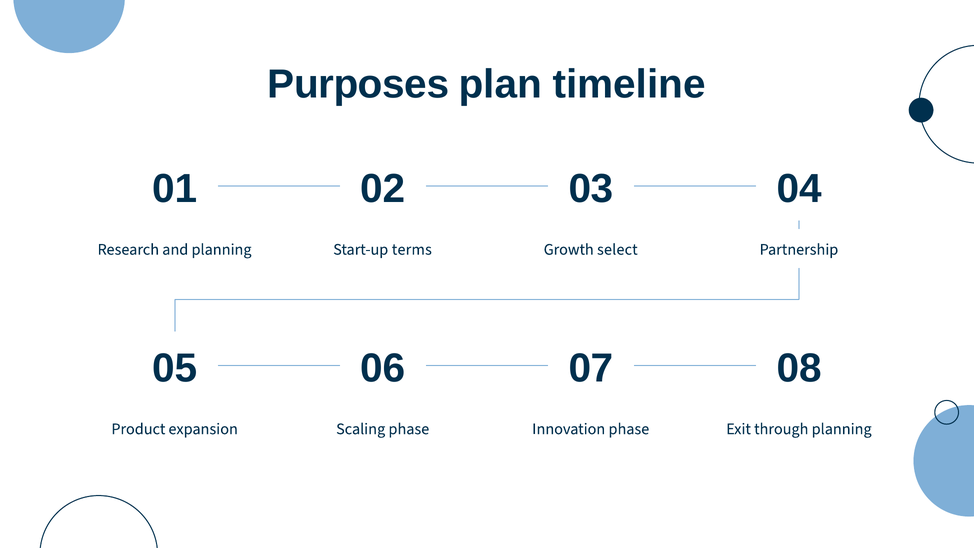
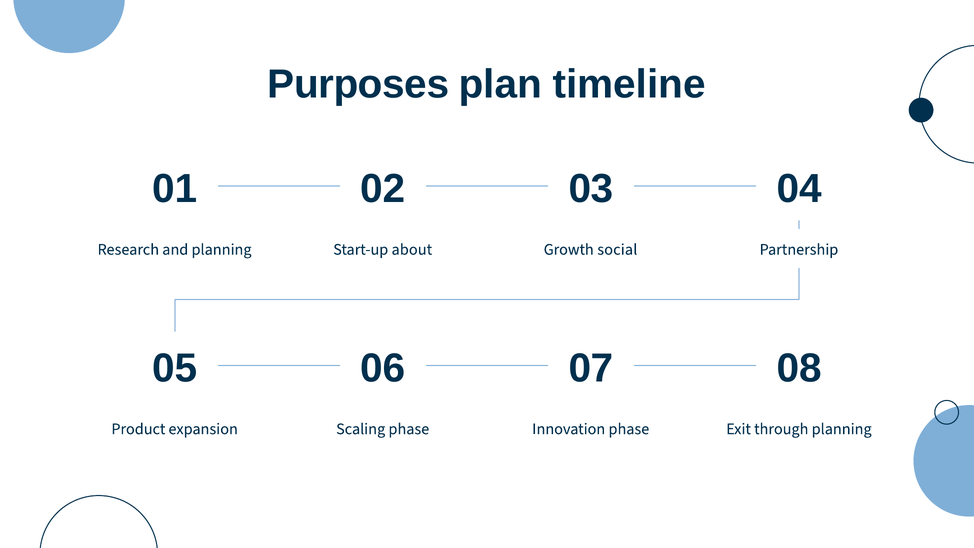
terms: terms -> about (412, 249)
select: select -> social (617, 249)
